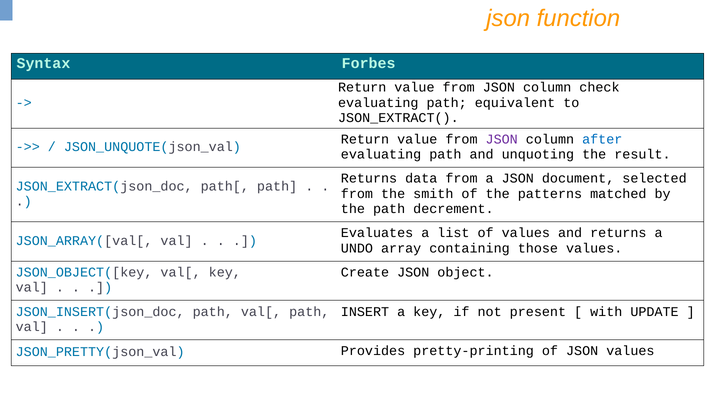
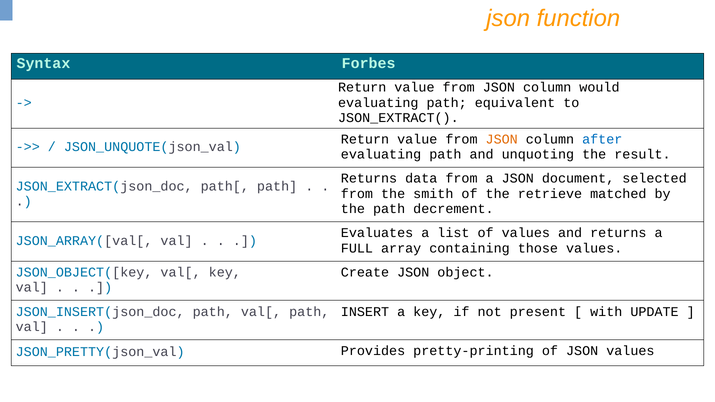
check: check -> would (599, 88)
JSON colour: purple -> orange (502, 139)
patterns: patterns -> retrieve (550, 194)
UNDO: UNDO -> FULL (357, 248)
